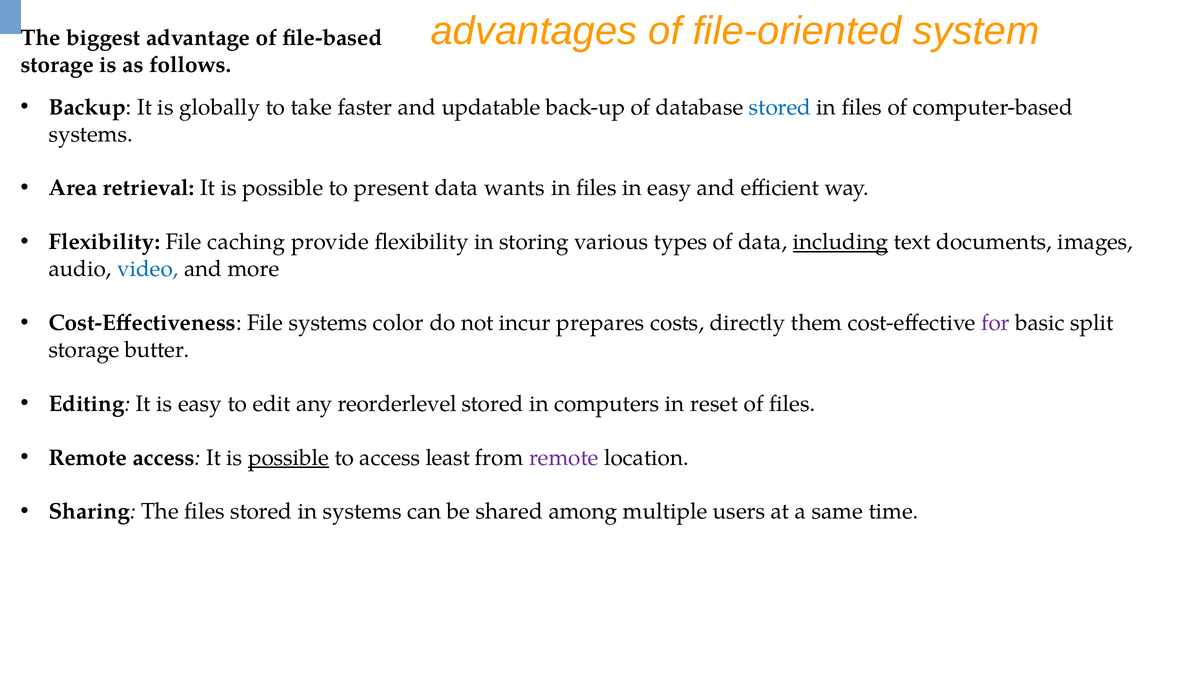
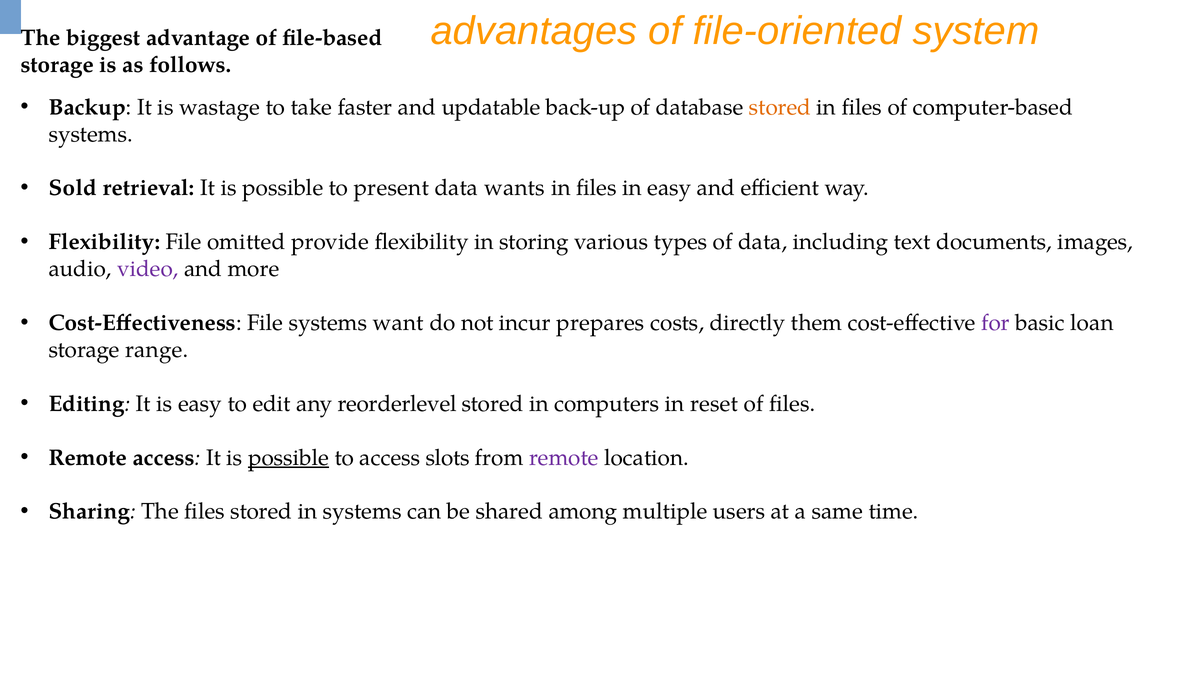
globally: globally -> wastage (220, 107)
stored colour: blue -> orange (780, 107)
Area: Area -> Sold (73, 188)
caching: caching -> omitted (246, 242)
including underline: present -> none (841, 242)
video colour: blue -> purple (148, 269)
color: color -> want (398, 323)
split: split -> loan (1092, 323)
butter: butter -> range (157, 350)
least: least -> slots (448, 458)
